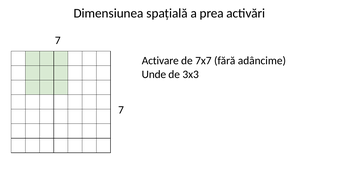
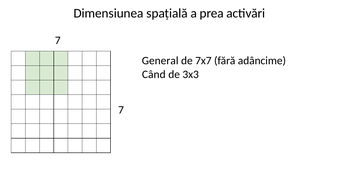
Activare: Activare -> General (160, 61)
Unde: Unde -> Când (154, 74)
